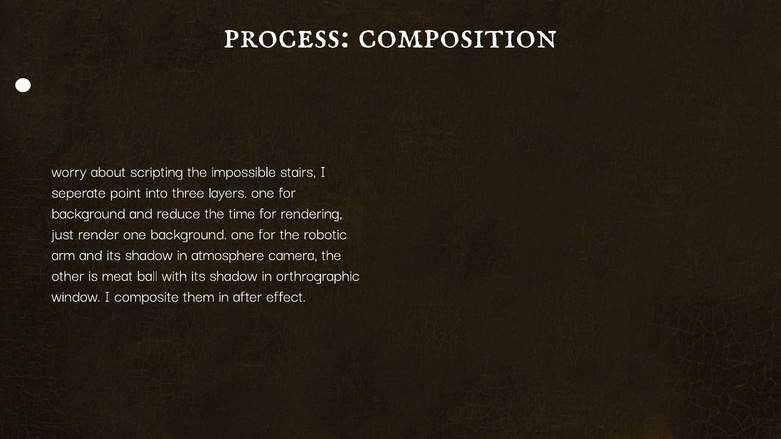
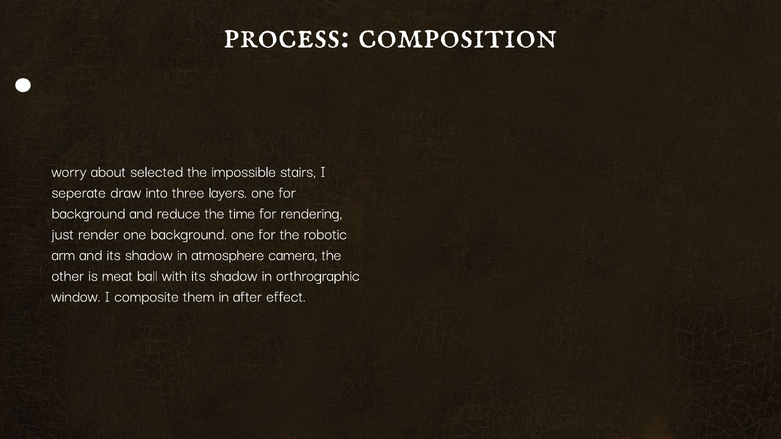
scripting: scripting -> selected (157, 171)
point: point -> draw (126, 192)
